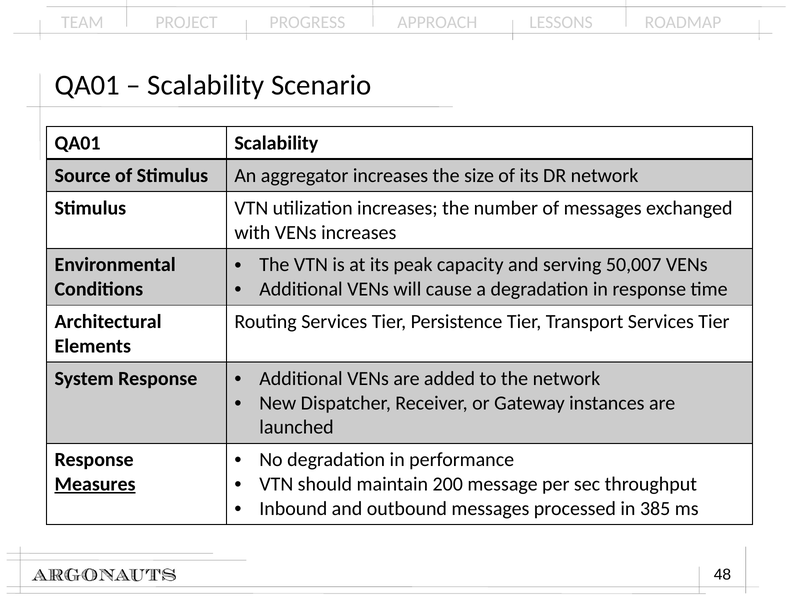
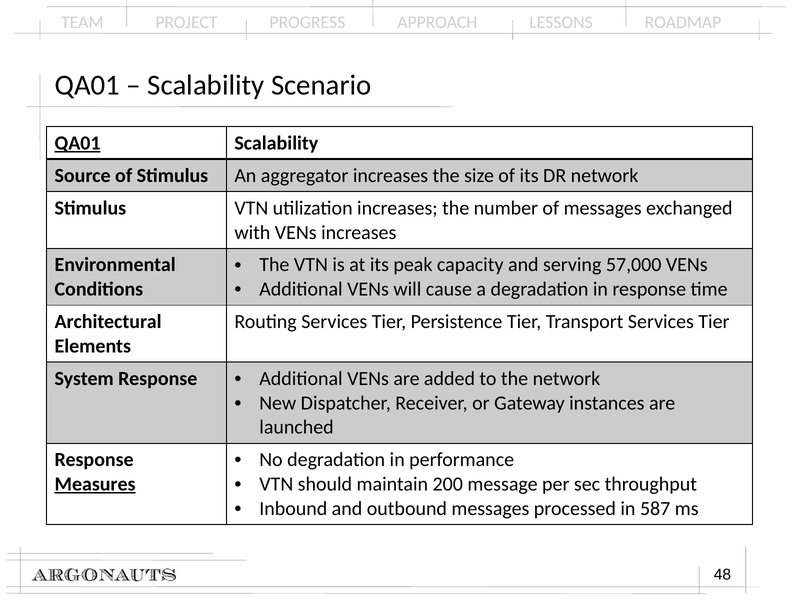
QA01 underline: none -> present (78, 143)
50,007: 50,007 -> 57,000 (634, 265)
385: 385 -> 587 (655, 508)
